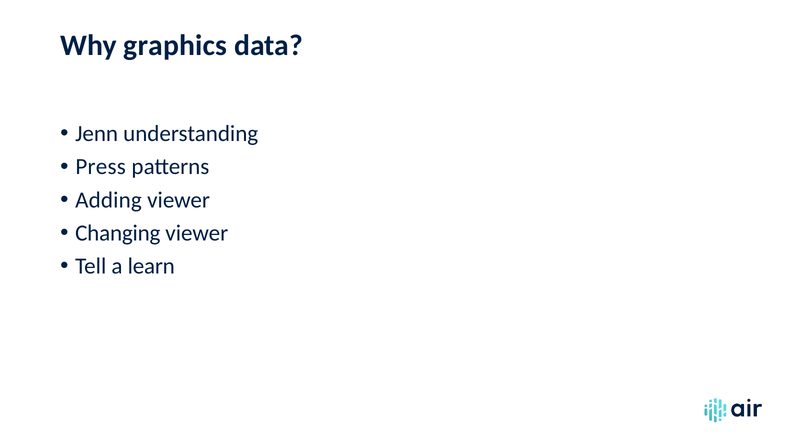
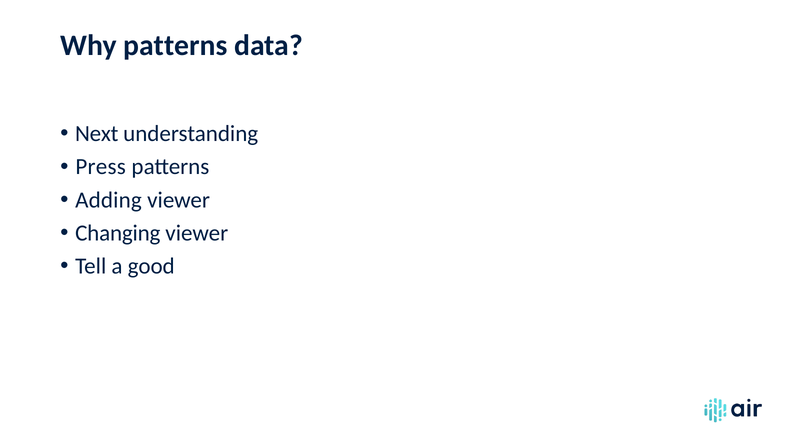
Why graphics: graphics -> patterns (175, 45)
Jenn: Jenn -> Next (97, 134)
learn: learn -> good (151, 266)
